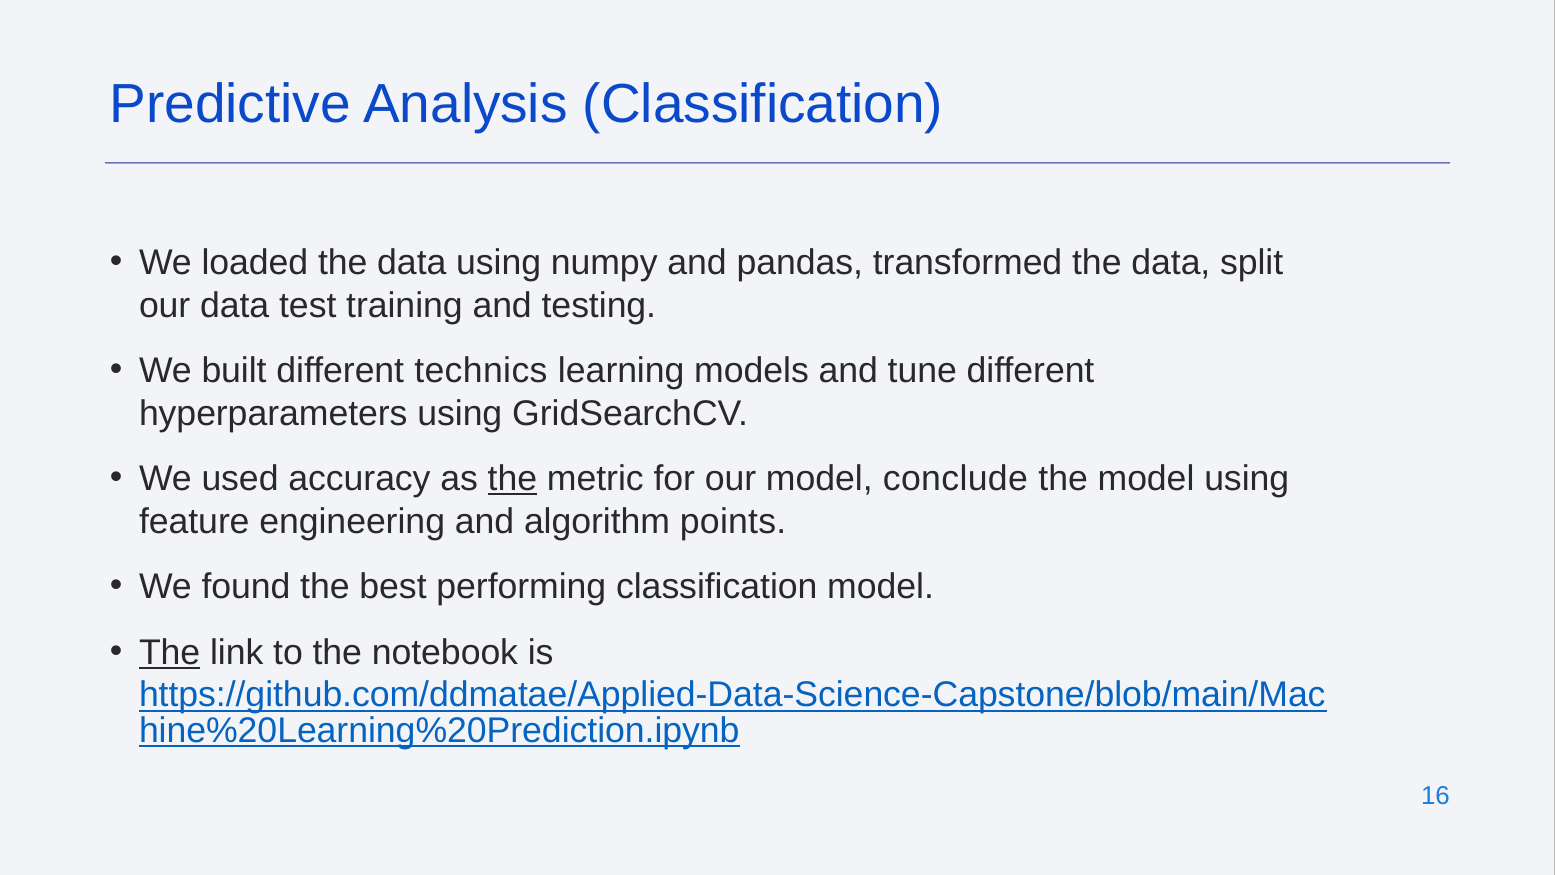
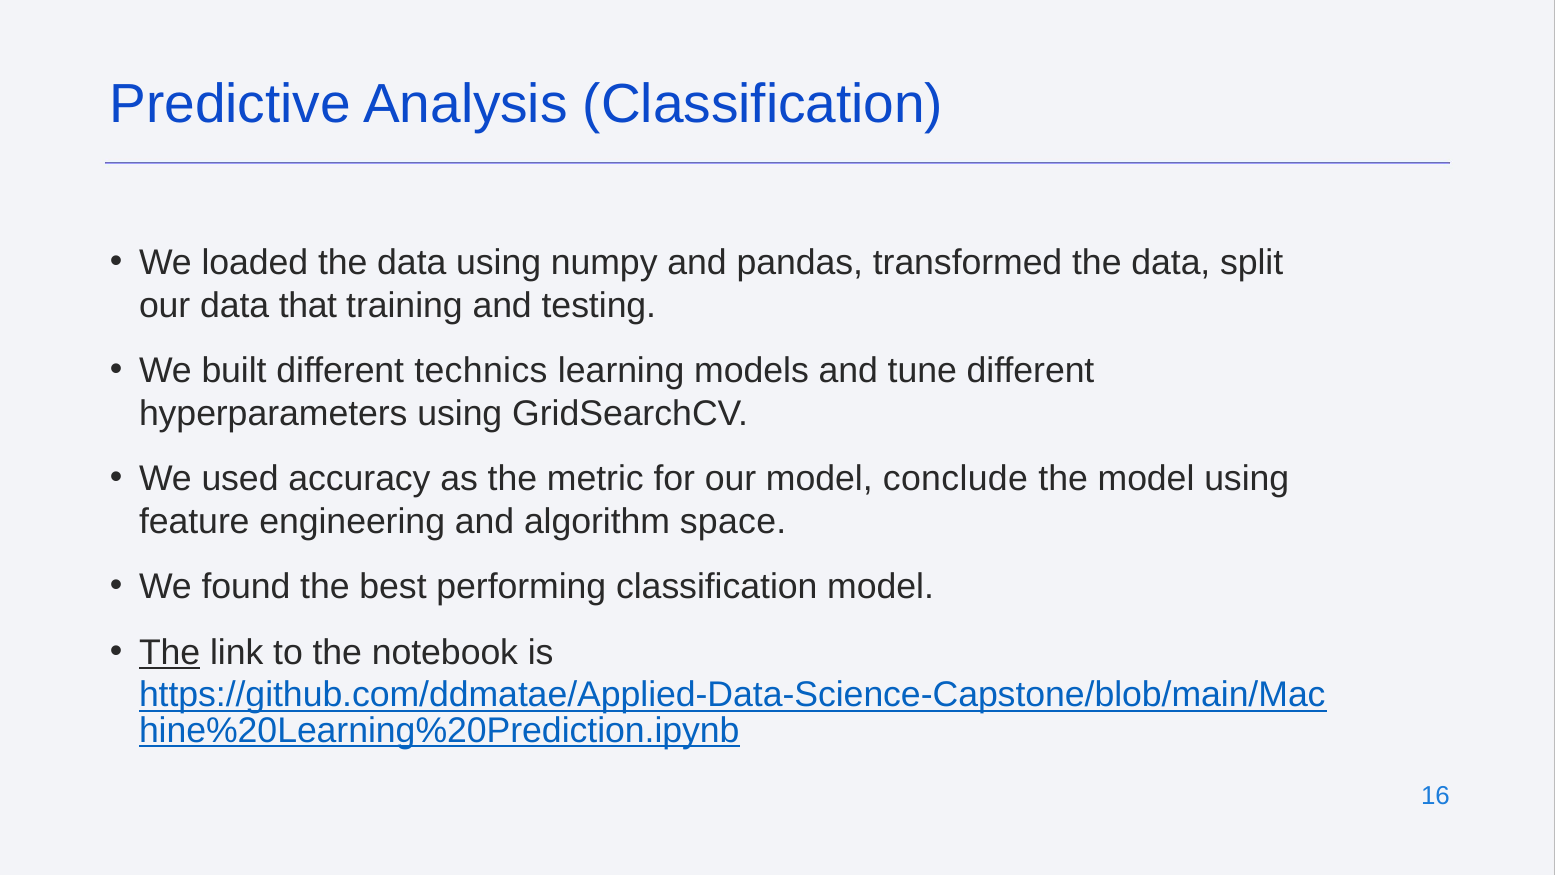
test: test -> that (308, 305)
the underline: present -> none (512, 479)
points: points -> space (733, 521)
